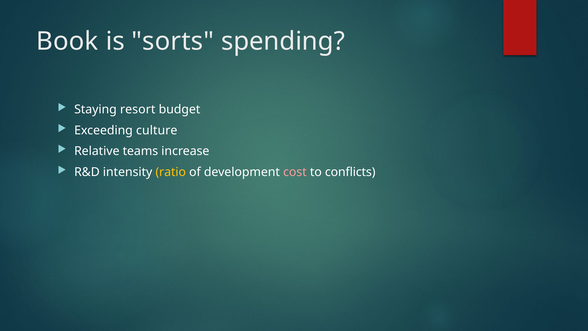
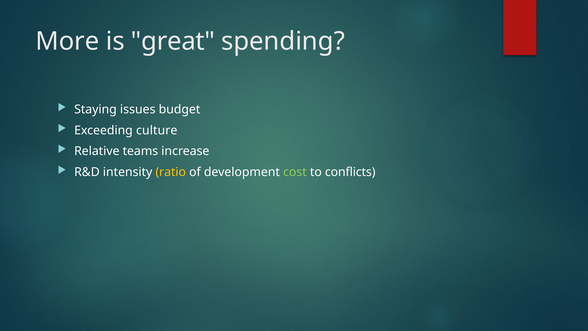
Book: Book -> More (67, 41)
sorts: sorts -> great (173, 41)
resort: resort -> issues (138, 109)
cost colour: pink -> light green (295, 172)
